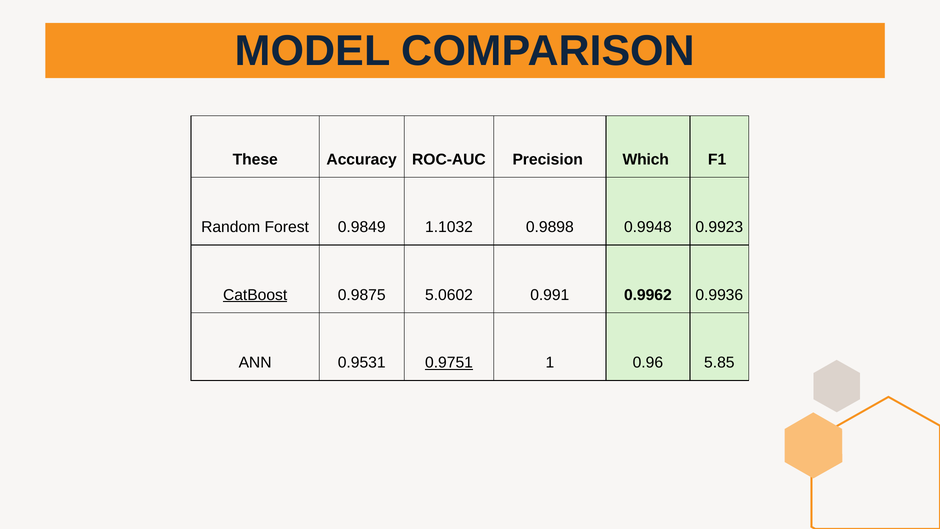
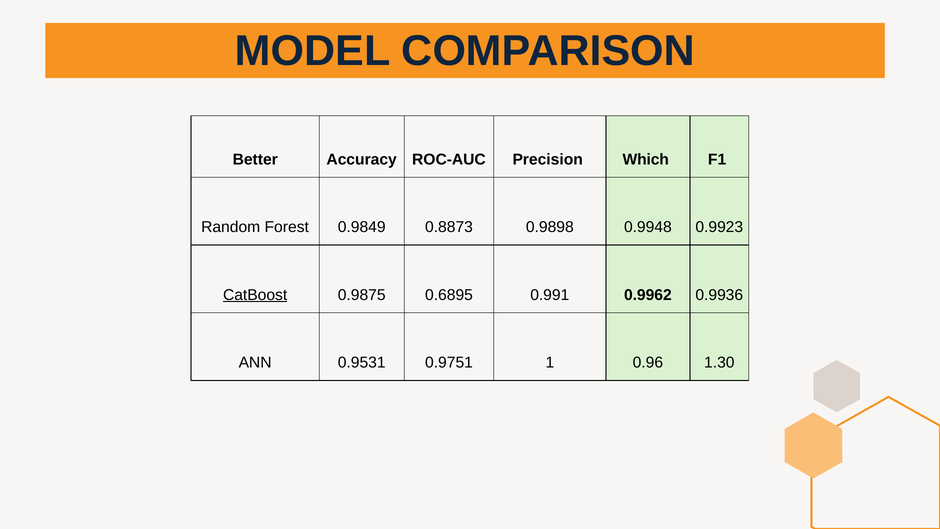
These: These -> Better (255, 159)
1.1032: 1.1032 -> 0.8873 (449, 227)
5.0602: 5.0602 -> 0.6895 (449, 295)
0.9751 underline: present -> none (449, 362)
5.85: 5.85 -> 1.30 (719, 362)
